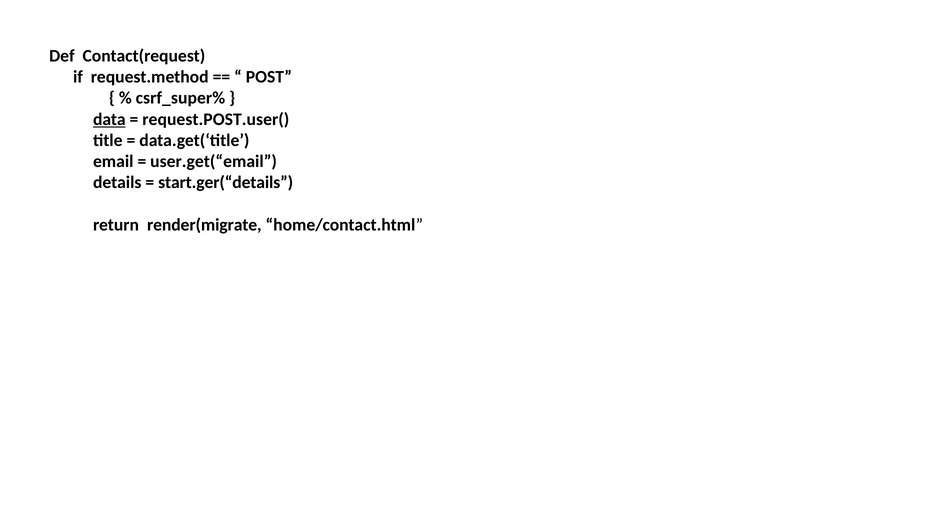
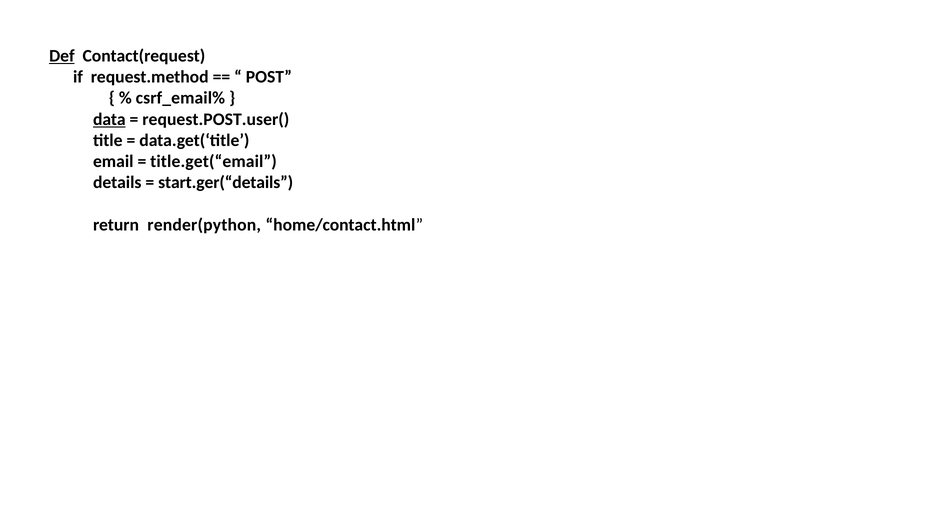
Def underline: none -> present (62, 56)
csrf_super%: csrf_super% -> csrf_email% (180, 98)
user.get(“email: user.get(“email -> title.get(“email (214, 161)
render(migrate: render(migrate -> render(python (204, 225)
